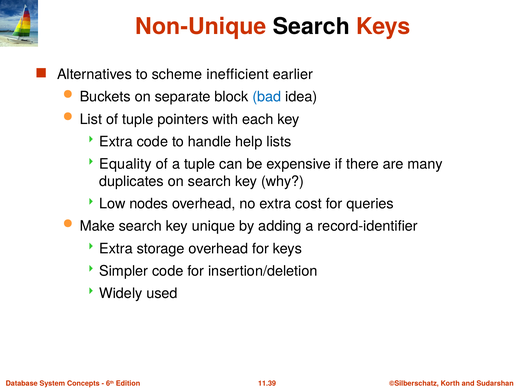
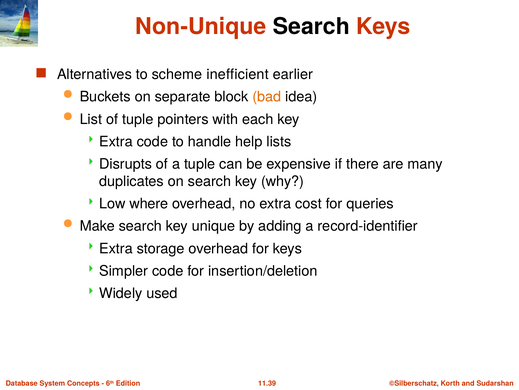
bad colour: blue -> orange (267, 97)
Equality: Equality -> Disrupts (126, 164)
nodes: nodes -> where (149, 203)
